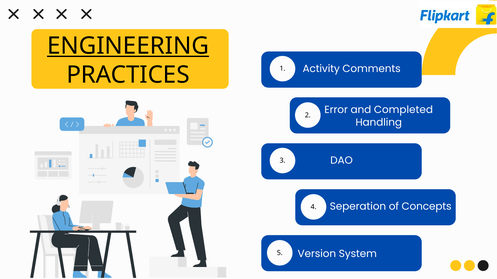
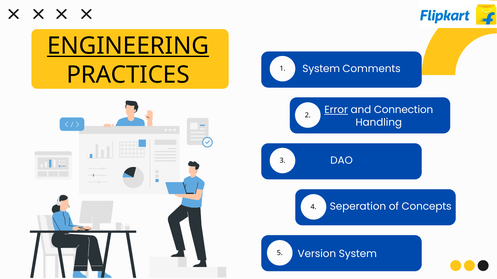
Activity: Activity -> System (321, 69)
Error underline: none -> present (336, 110)
Completed: Completed -> Connection (404, 110)
